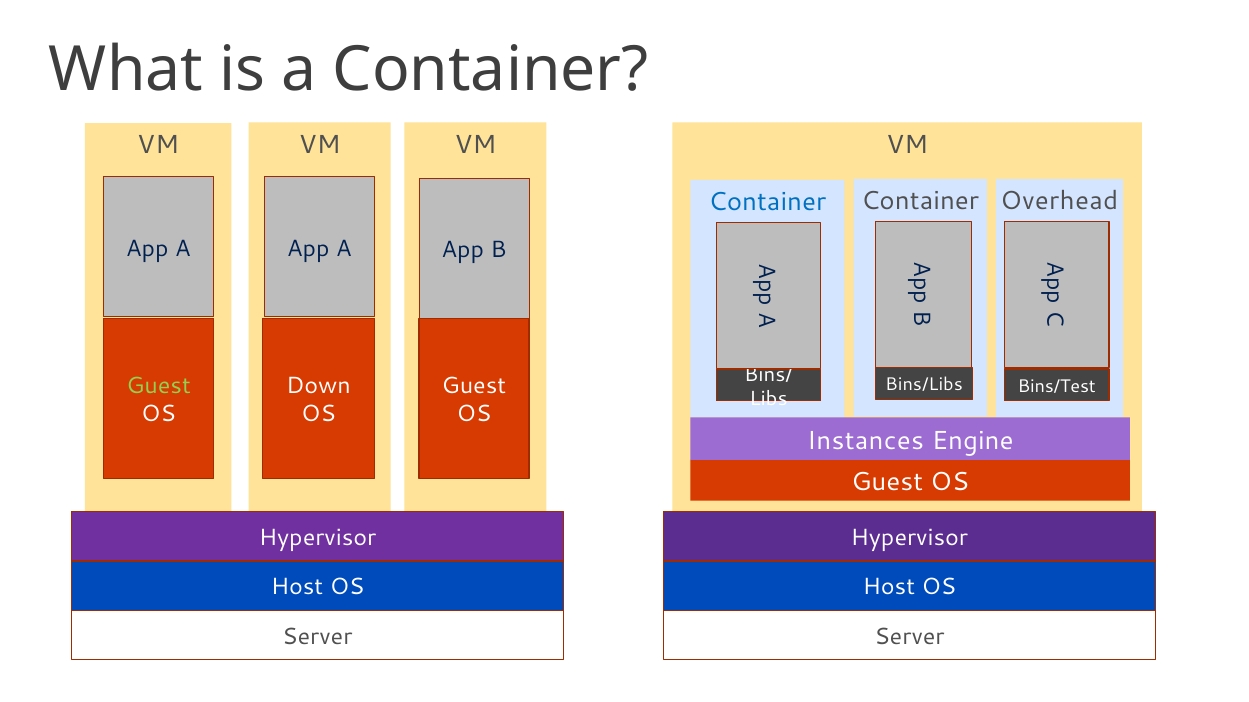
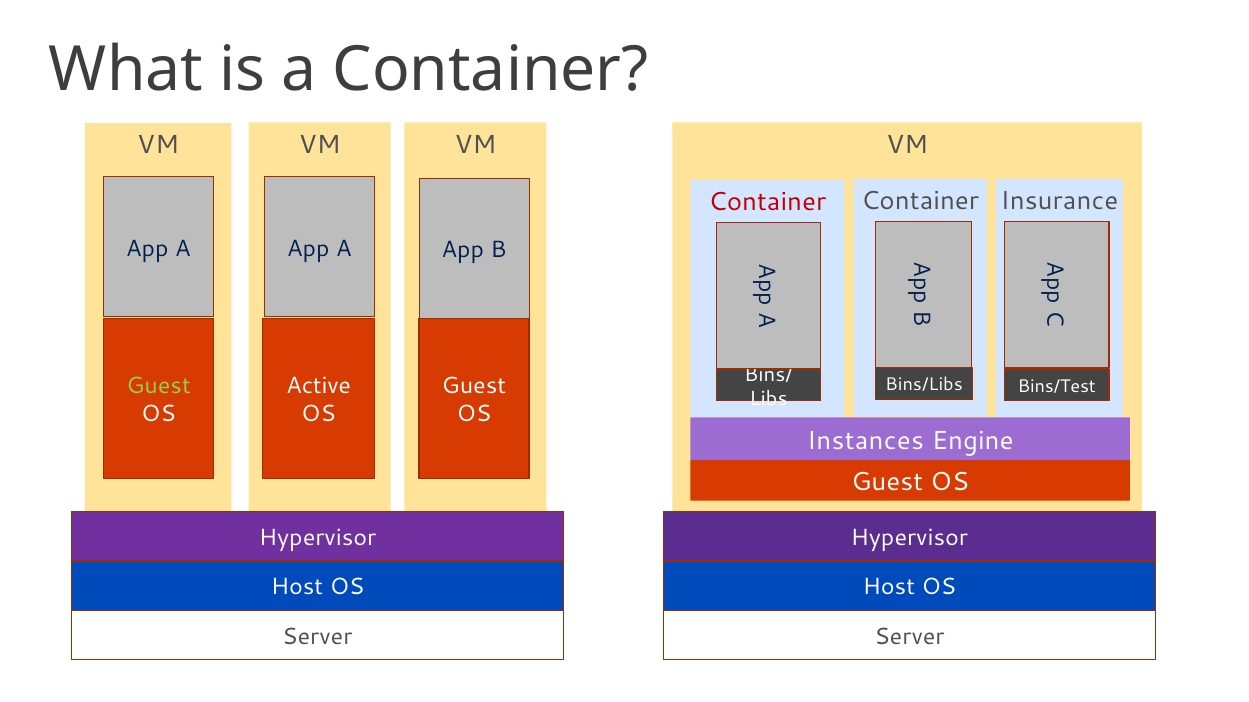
Overhead: Overhead -> Insurance (1059, 201)
Container colour: blue -> red (767, 202)
Down: Down -> Active (319, 386)
